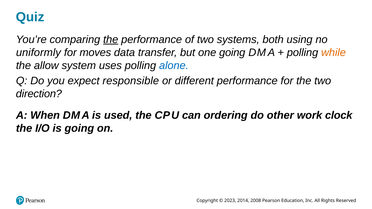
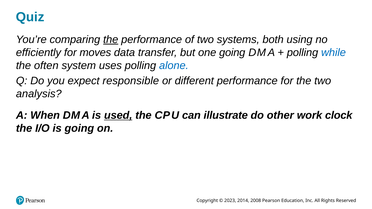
uniformly: uniformly -> efficiently (39, 53)
while colour: orange -> blue (334, 53)
allow: allow -> often (46, 66)
direction: direction -> analysis (39, 94)
used underline: none -> present (118, 115)
ordering: ordering -> illustrate (226, 115)
